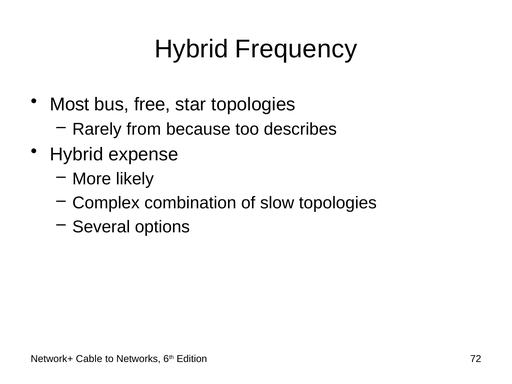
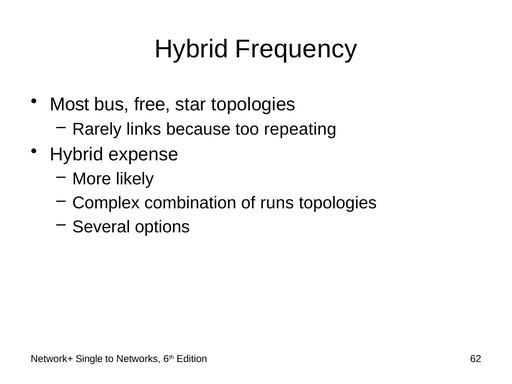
from: from -> links (144, 129)
describes: describes -> repeating (300, 129)
slow: slow -> runs (277, 203)
Cable: Cable -> Single (89, 359)
72: 72 -> 62 (476, 359)
